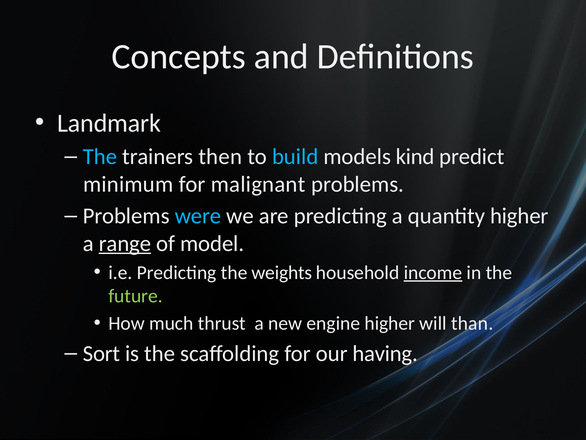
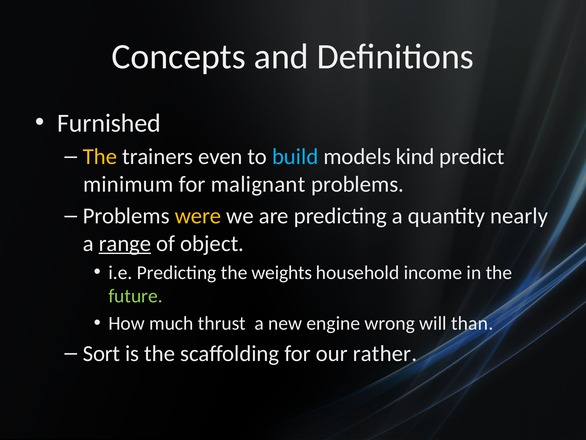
Landmark: Landmark -> Furnished (109, 123)
The colour: light blue -> yellow (100, 157)
then: then -> even (220, 157)
were colour: light blue -> yellow (198, 216)
quantity higher: higher -> nearly (519, 216)
model: model -> object (212, 243)
income underline: present -> none (433, 272)
engine higher: higher -> wrong (390, 323)
having: having -> rather (385, 353)
